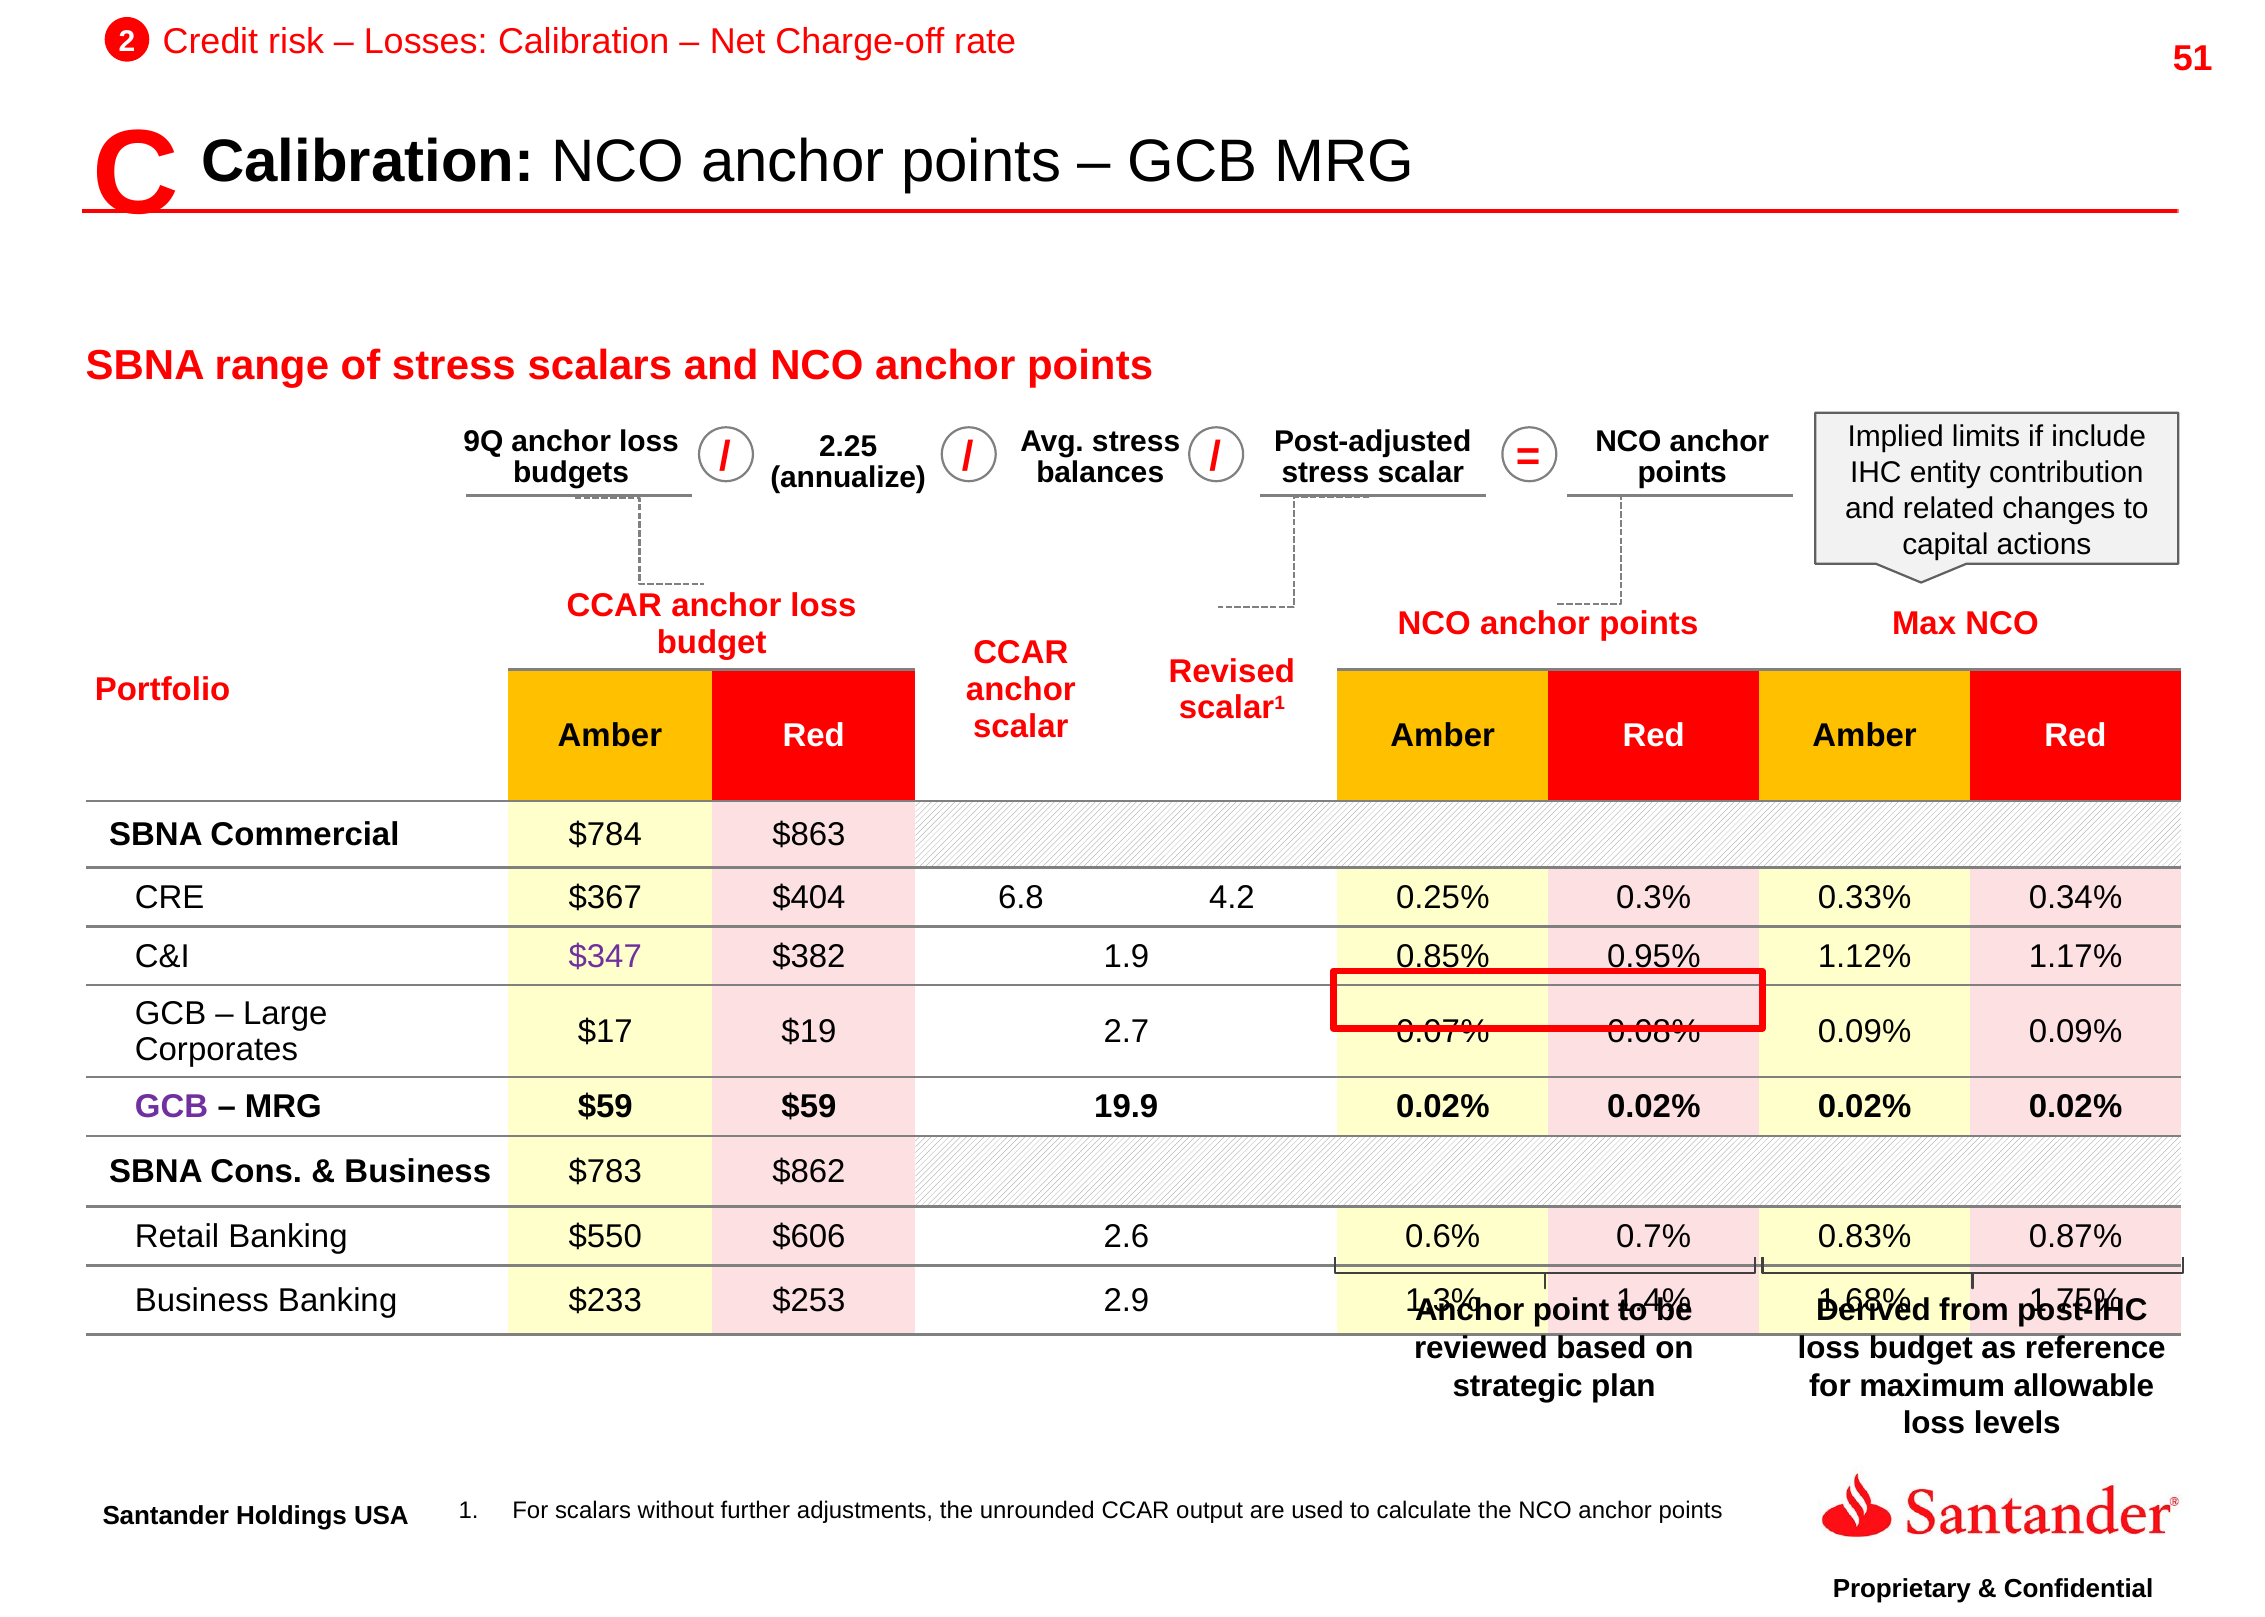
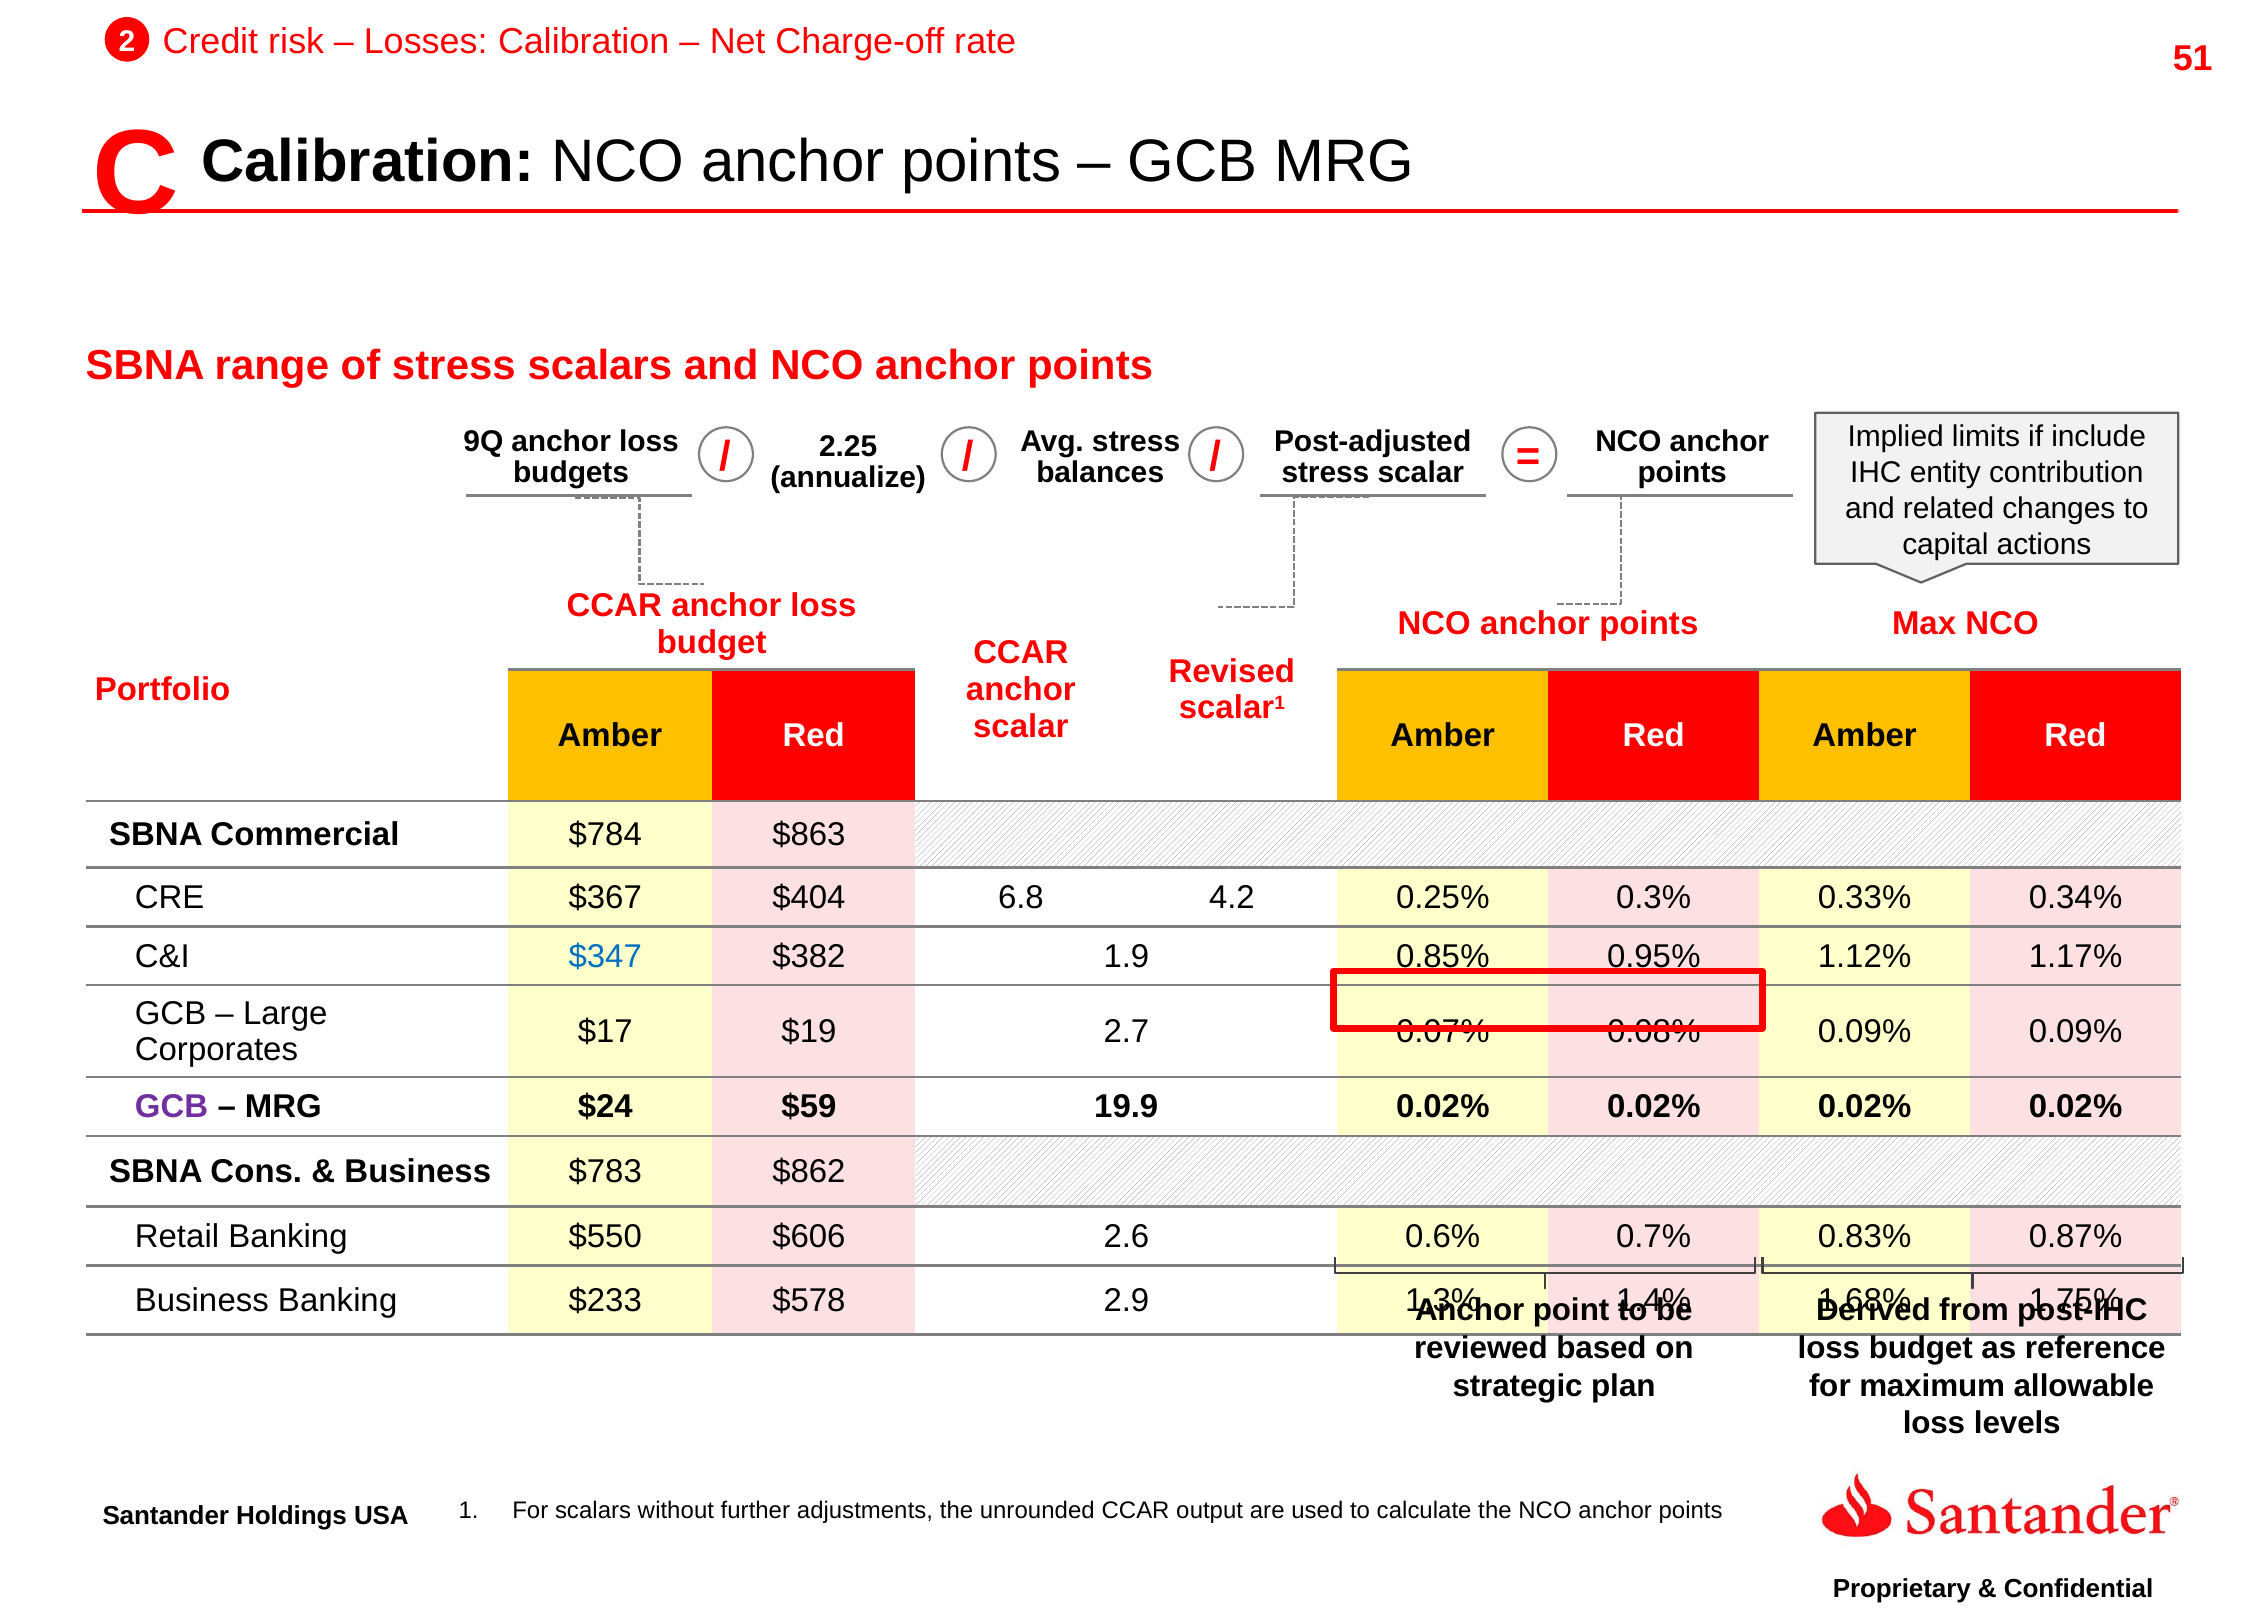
$347 colour: purple -> blue (605, 957)
MRG $59: $59 -> $24 (605, 1107)
$253: $253 -> $578 (809, 1301)
